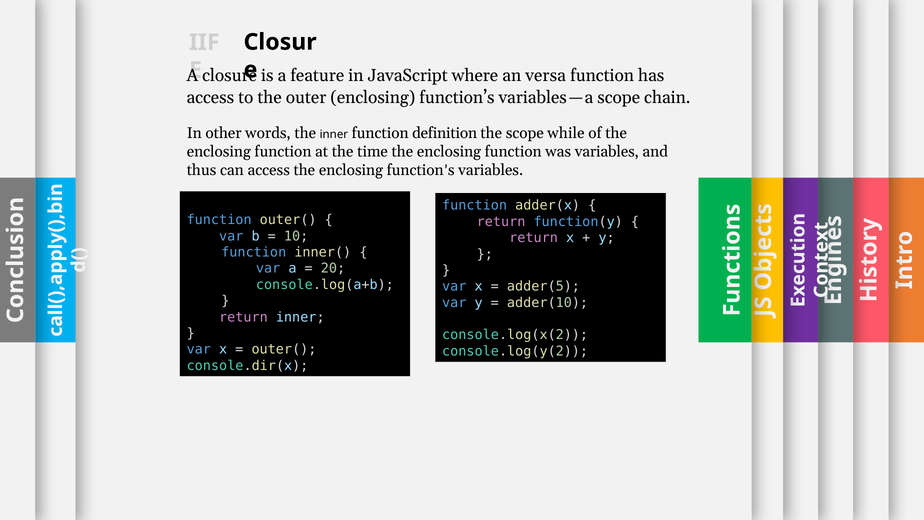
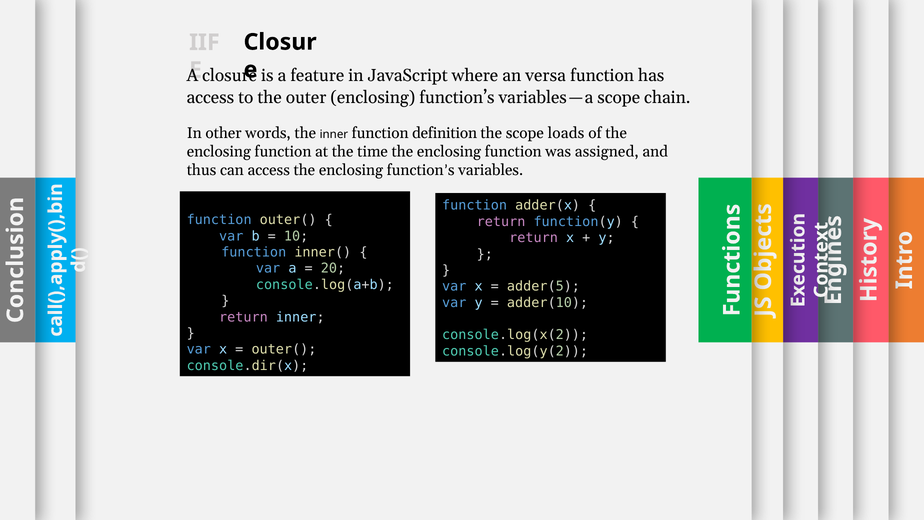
while: while -> loads (566, 133)
was variables: variables -> assigned (607, 151)
